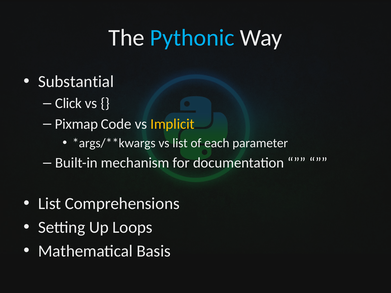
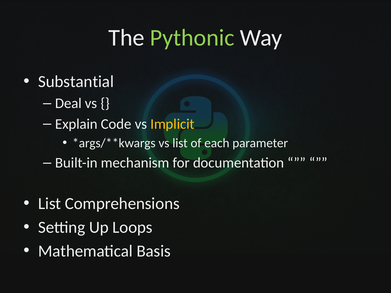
Pythonic colour: light blue -> light green (192, 38)
Click: Click -> Deal (68, 103)
Pixmap: Pixmap -> Explain (76, 124)
